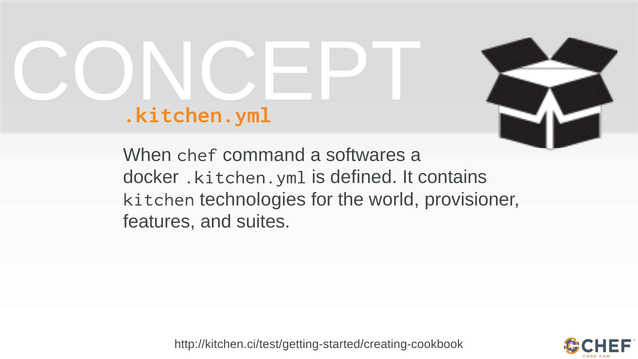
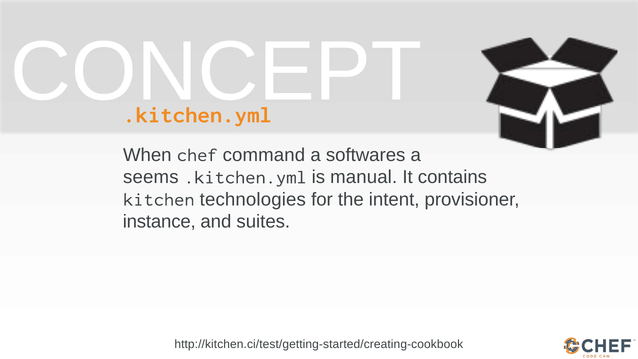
docker: docker -> seems (151, 177)
defined: defined -> manual (364, 177)
world: world -> intent (394, 199)
features: features -> instance (159, 222)
